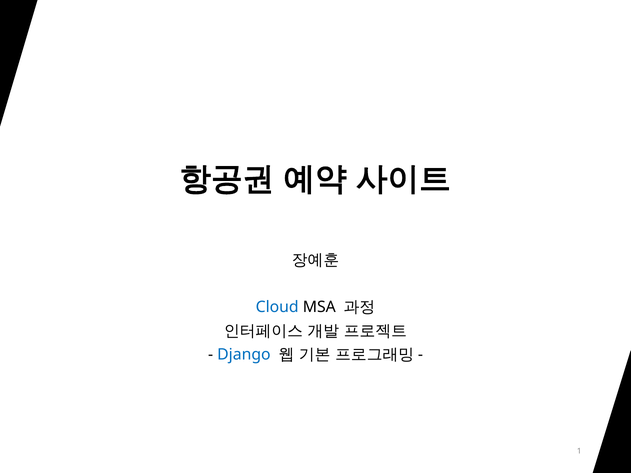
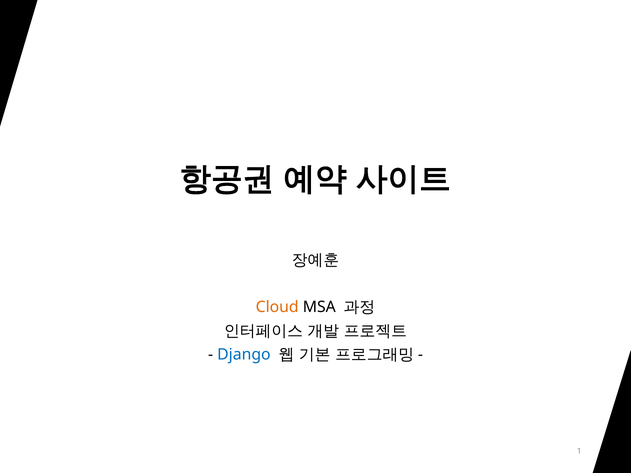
Cloud colour: blue -> orange (277, 307)
